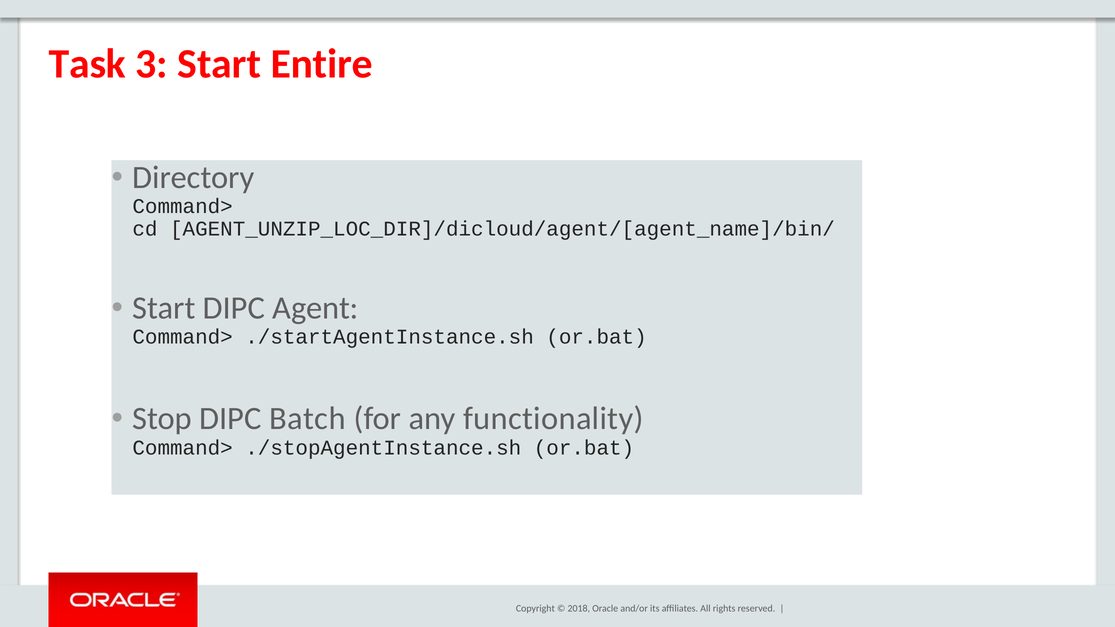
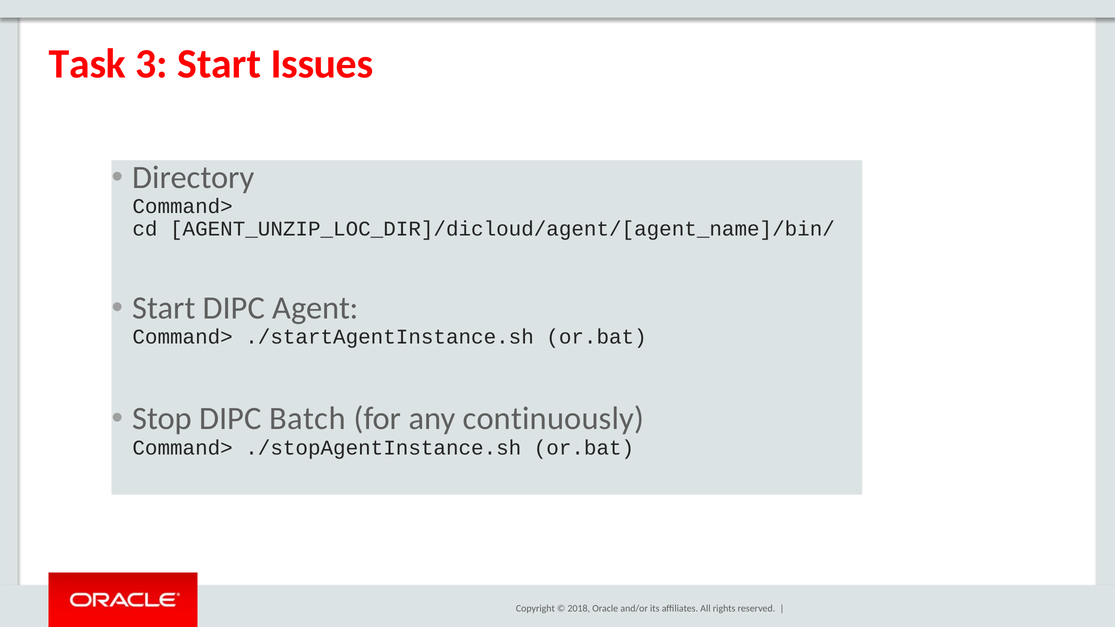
Entire: Entire -> Issues (322, 64)
functionality: functionality -> continuously (553, 419)
